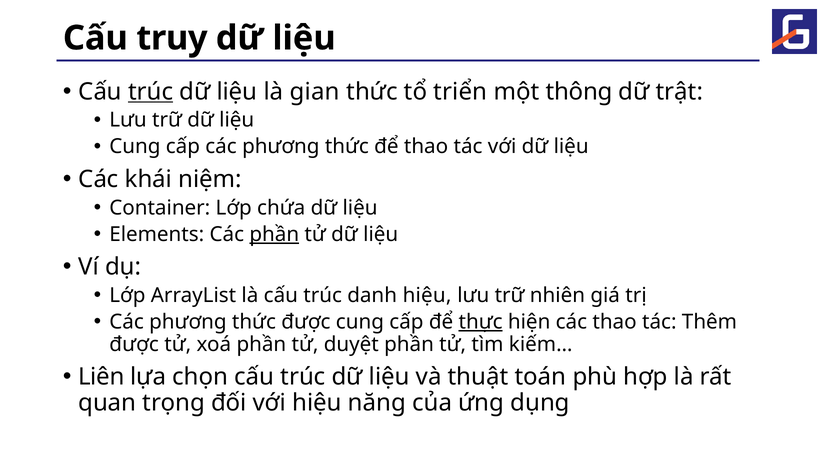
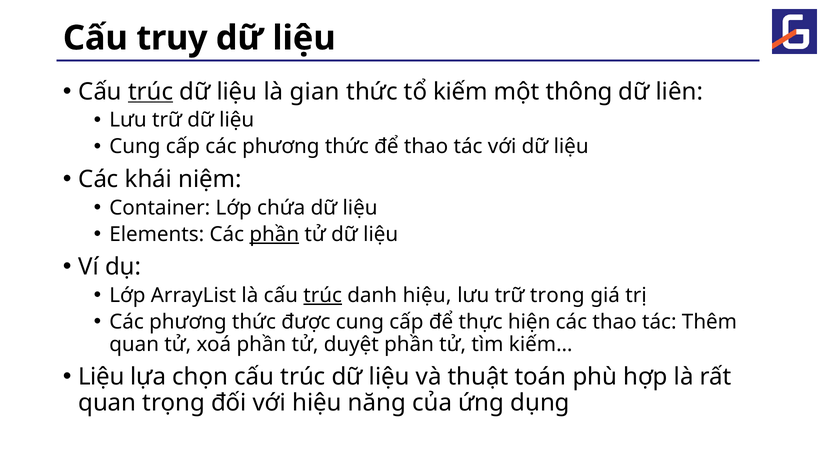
triển: triển -> kiếm (461, 92)
trật: trật -> liên (679, 92)
trúc underline: none -> present (323, 295)
nhiên: nhiên -> trọng (557, 295)
thực underline: present -> none (481, 322)
được: được -> quan (134, 344)
Liên: Liên -> Liệu (101, 377)
